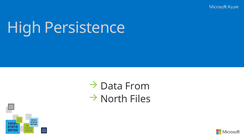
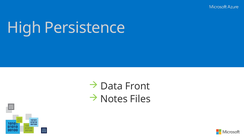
From: From -> Front (138, 86)
North: North -> Notes (114, 99)
